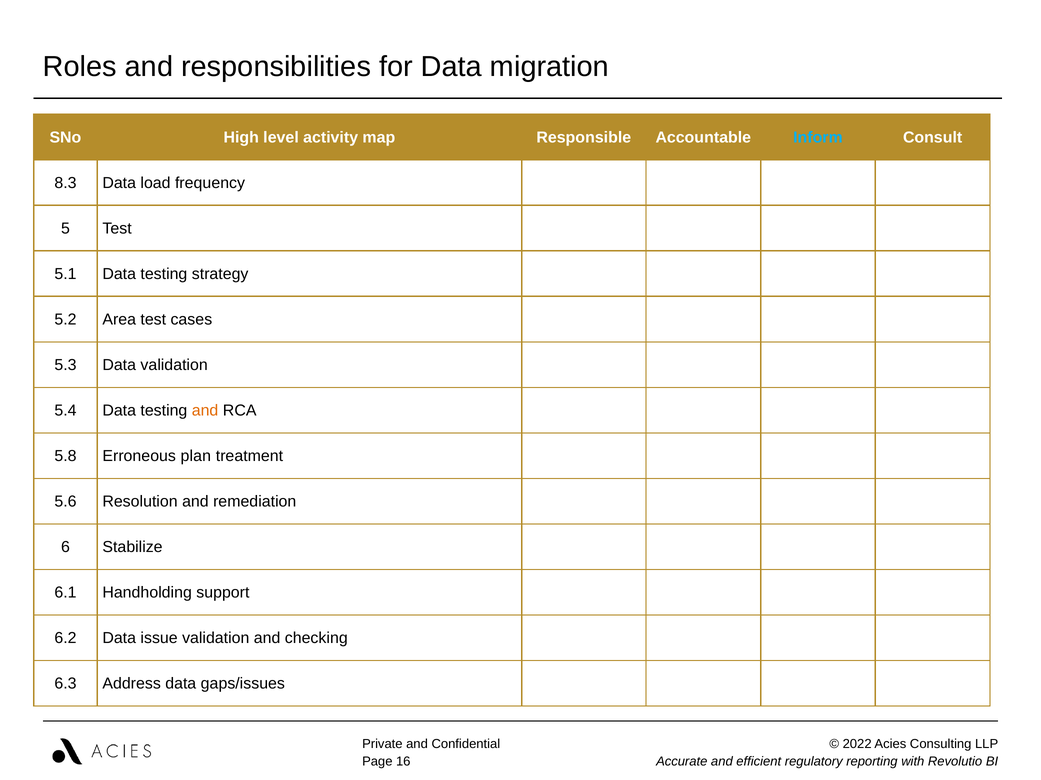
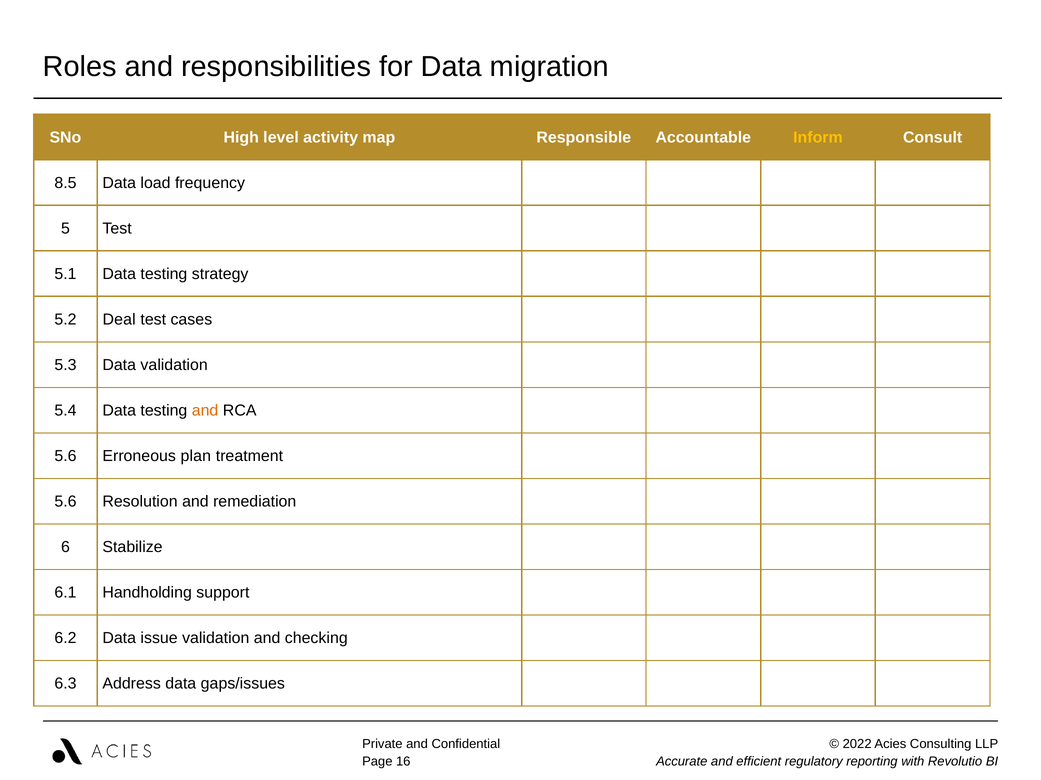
Inform colour: light blue -> yellow (818, 137)
8.3: 8.3 -> 8.5 (65, 183)
Area: Area -> Deal (119, 320)
5.8: 5.8 -> 5.6 (65, 456)
